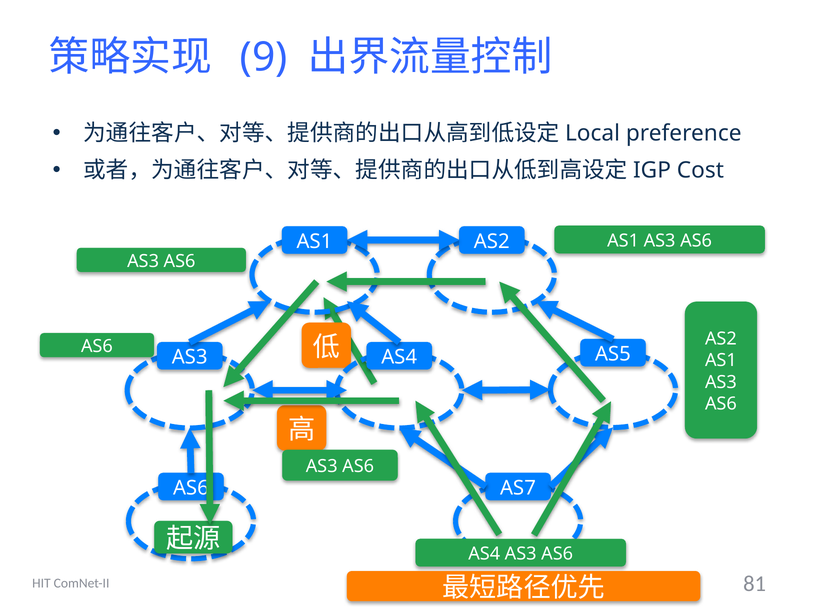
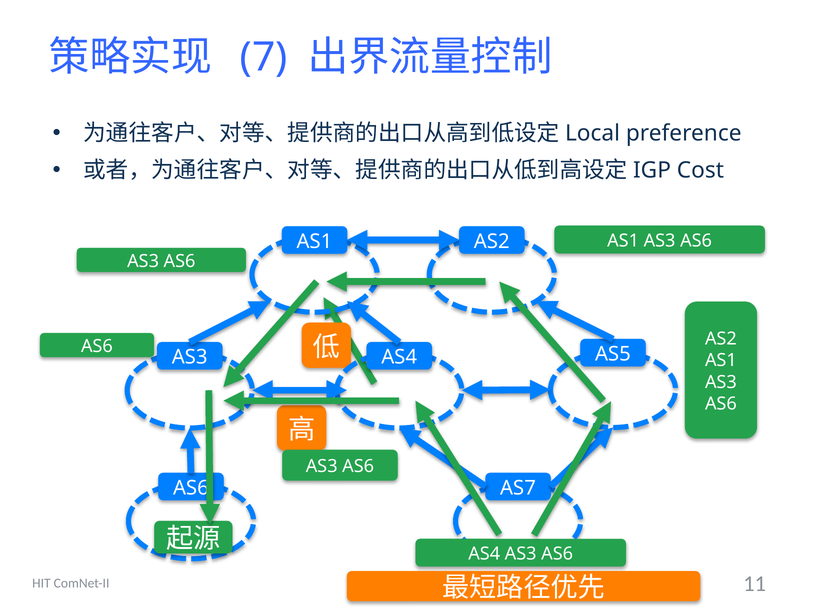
9: 9 -> 7 (264, 57)
81: 81 -> 11 (755, 584)
